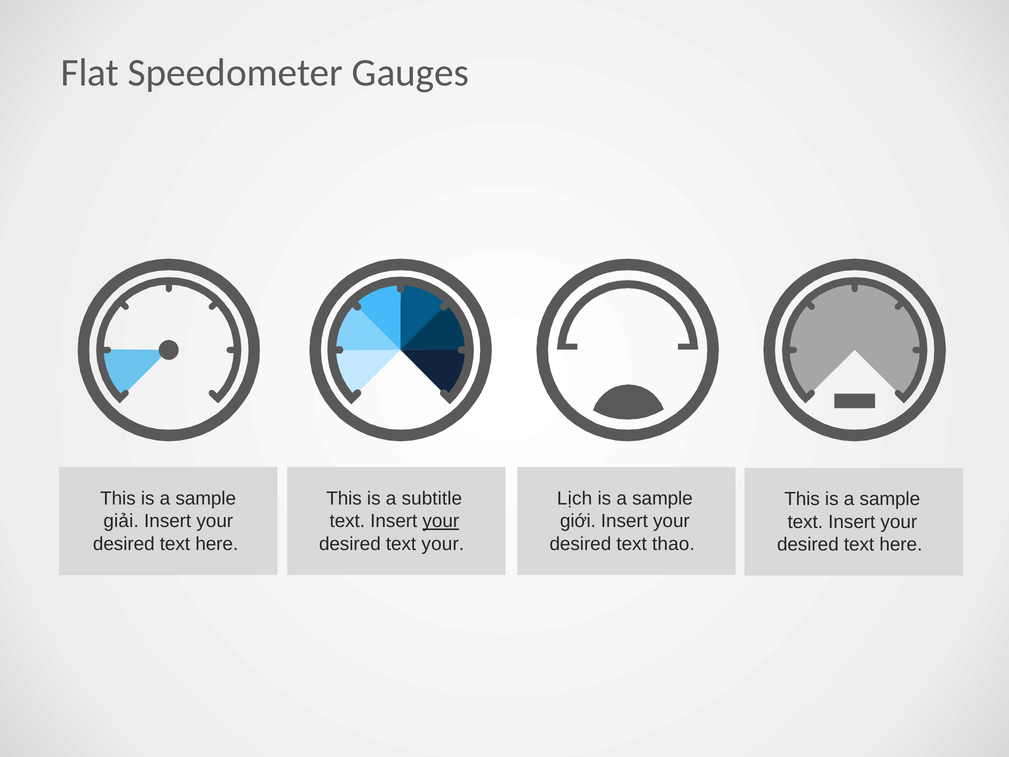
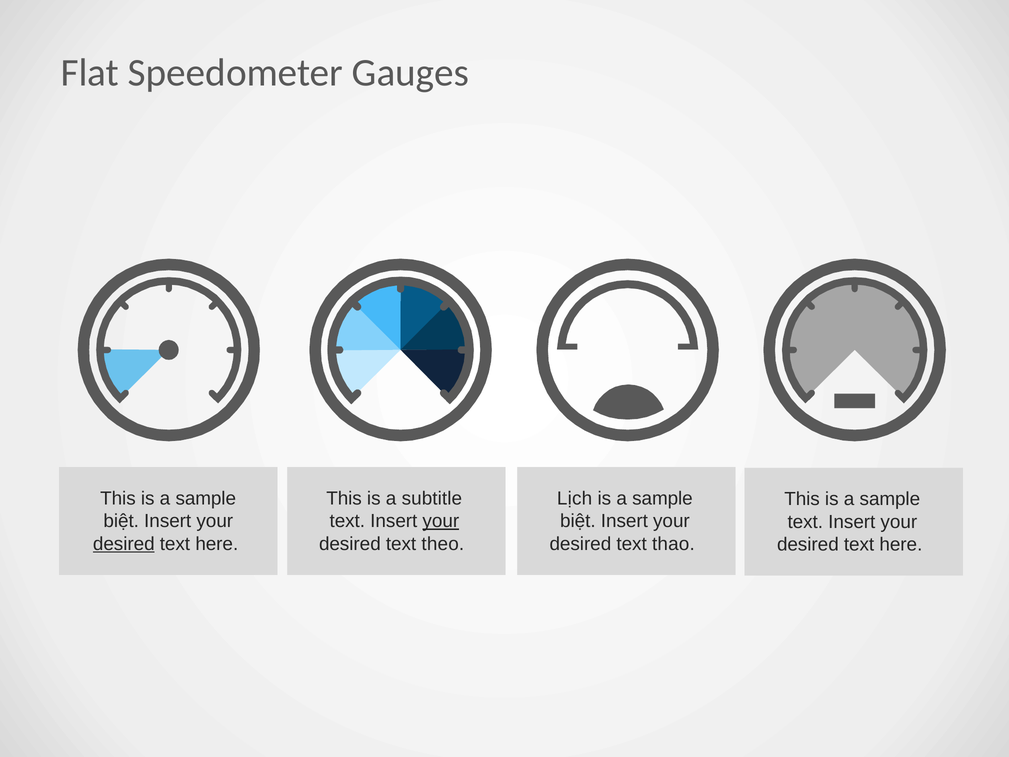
giải: giải -> biệt (121, 521)
giới: giới -> biệt (578, 521)
desired underline: none -> present (124, 544)
text your: your -> theo (443, 544)
